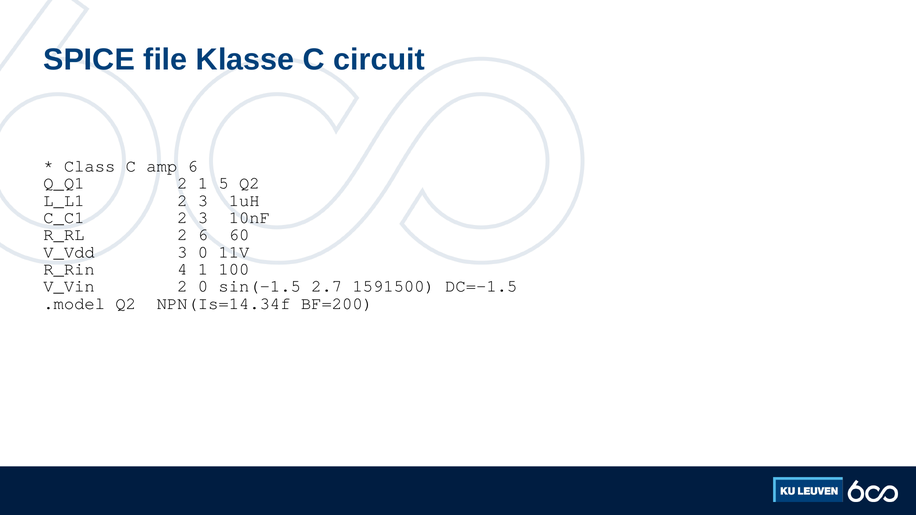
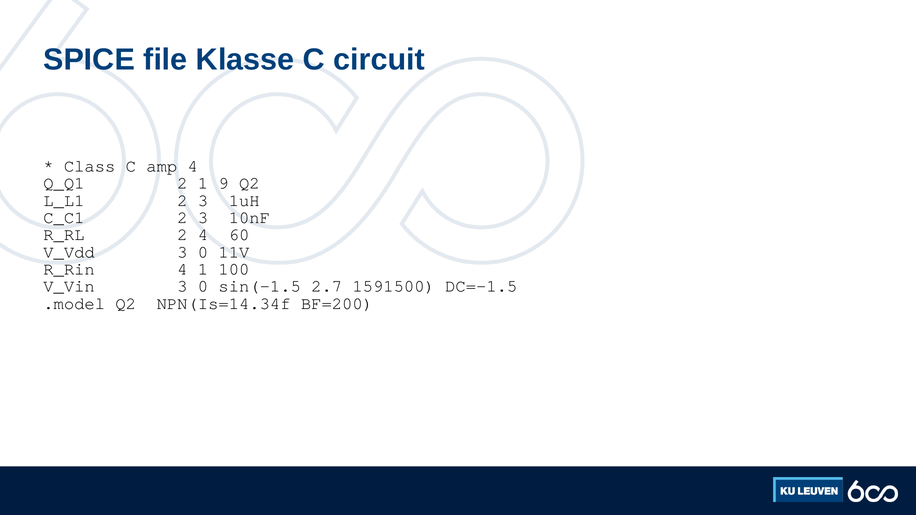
amp 6: 6 -> 4 (193, 166)
5: 5 -> 9 (224, 183)
2 6: 6 -> 4 (203, 235)
V_Vin 2: 2 -> 3 (182, 286)
